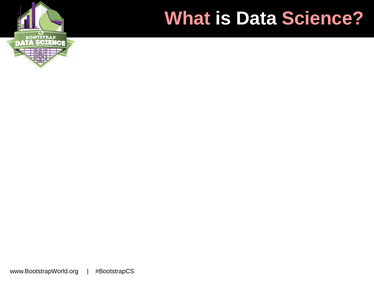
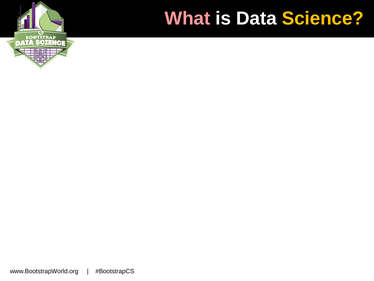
Science colour: pink -> yellow (323, 18)
